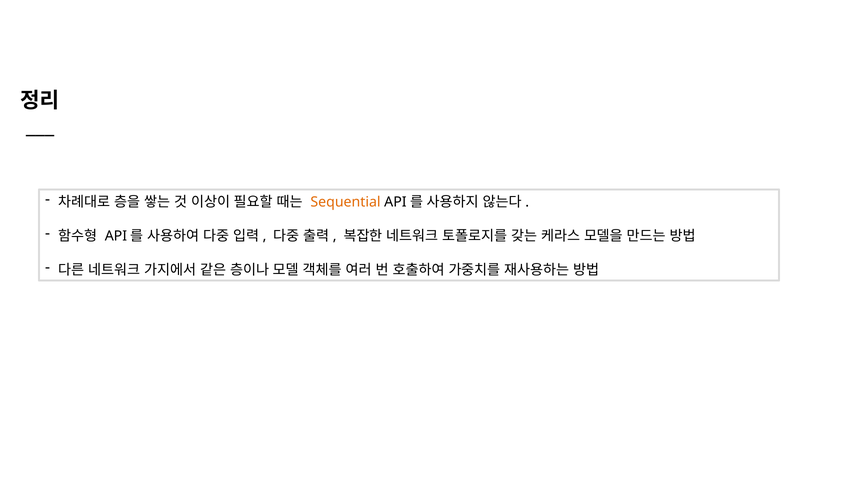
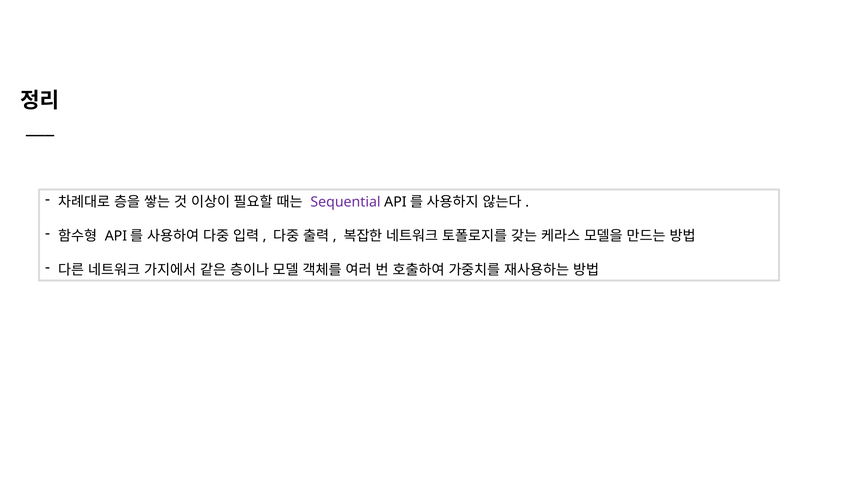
Sequential colour: orange -> purple (346, 202)
